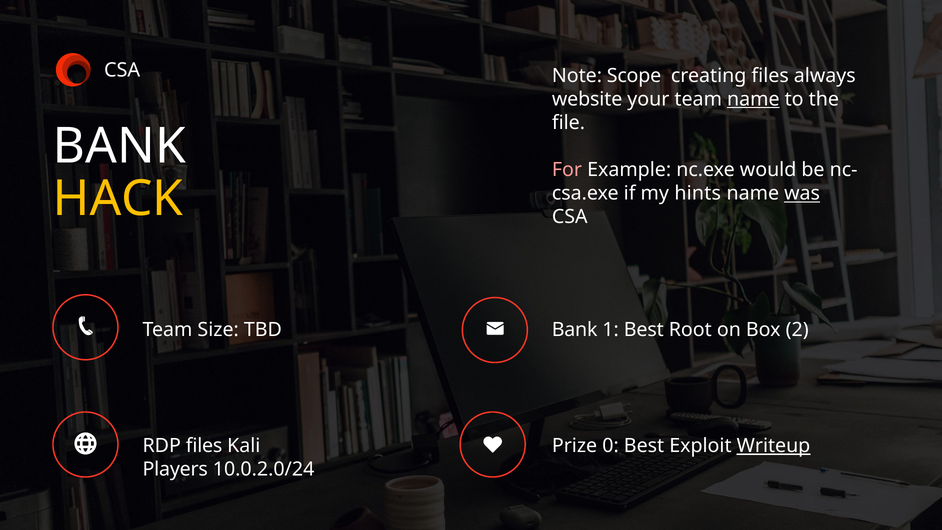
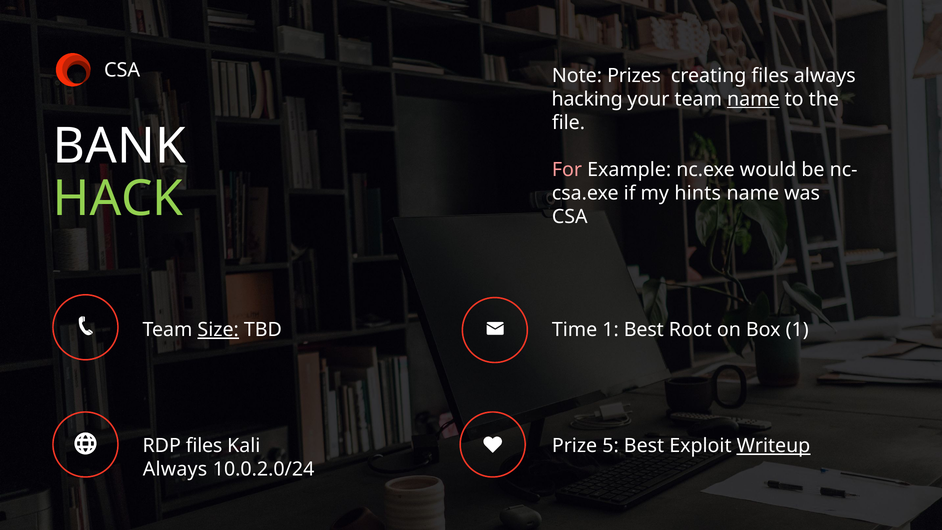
Scope: Scope -> Prizes (634, 76)
website: website -> hacking (587, 99)
HACK colour: yellow -> light green (118, 199)
was underline: present -> none (802, 193)
Size underline: none -> present (218, 330)
TBD Bank: Bank -> Time (575, 330)
Box 2: 2 -> 1 (797, 330)
0: 0 -> 5 (611, 446)
Players: Players -> Always (175, 469)
